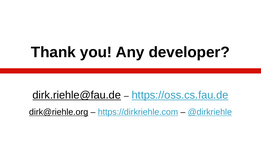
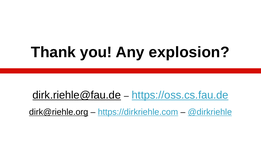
developer: developer -> explosion (189, 52)
